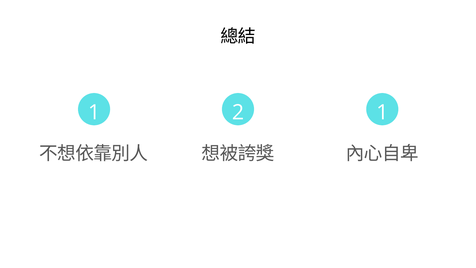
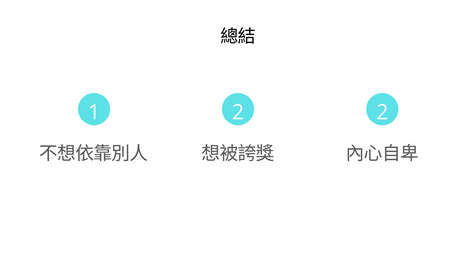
2 1: 1 -> 2 (382, 113)
